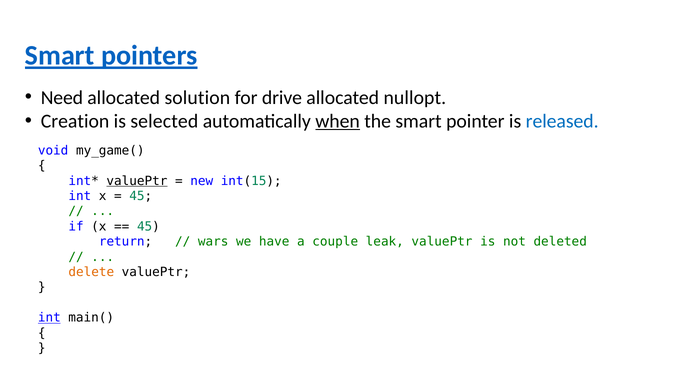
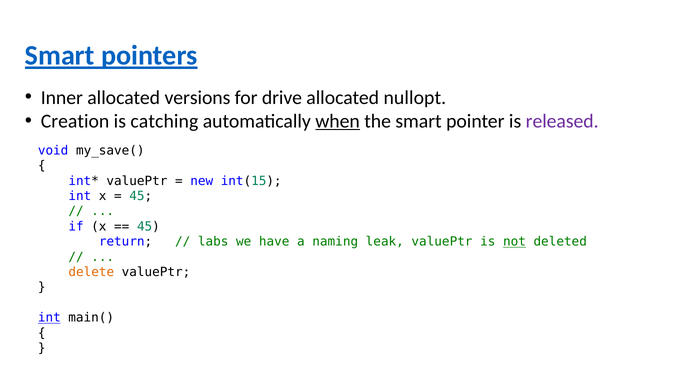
Need: Need -> Inner (62, 98)
solution: solution -> versions (197, 98)
selected: selected -> catching (164, 121)
released colour: blue -> purple (562, 121)
my_game(: my_game( -> my_save( (110, 151)
valuePtr underline: present -> none (137, 181)
wars: wars -> labs (213, 242)
couple: couple -> naming (335, 242)
not underline: none -> present (514, 242)
